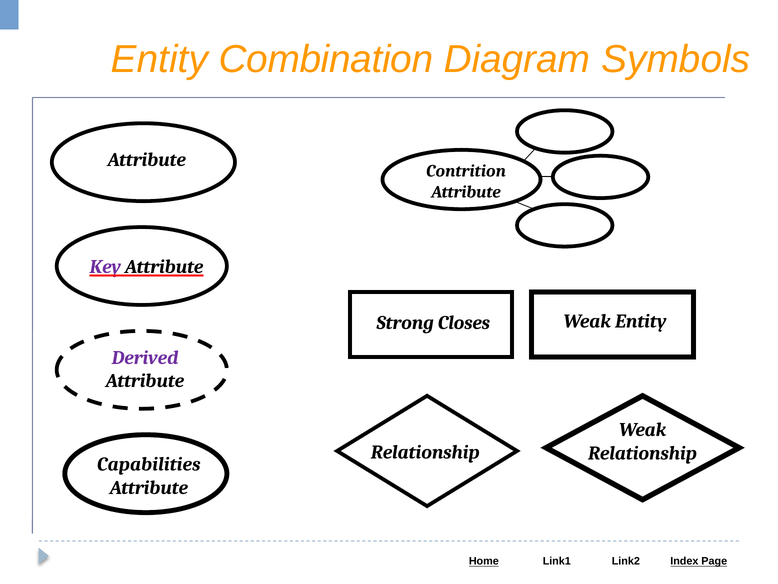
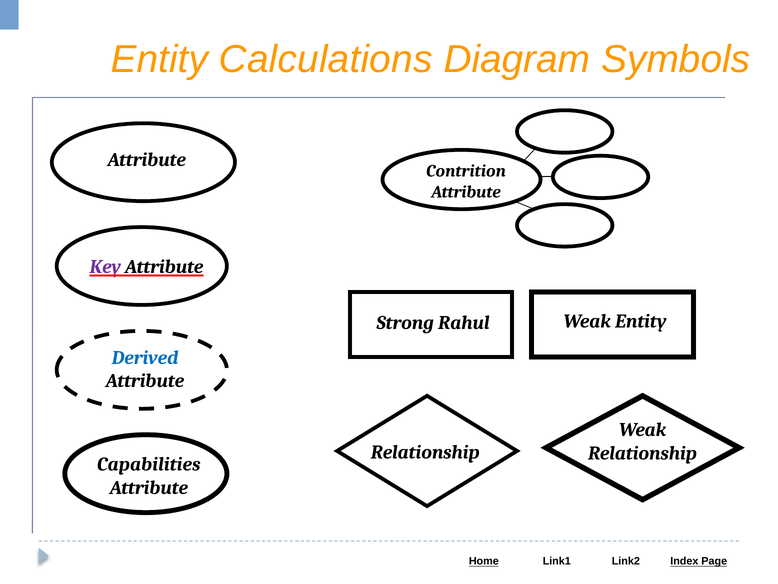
Combination: Combination -> Calculations (326, 59)
Closes: Closes -> Rahul (464, 322)
Derived colour: purple -> blue (145, 357)
